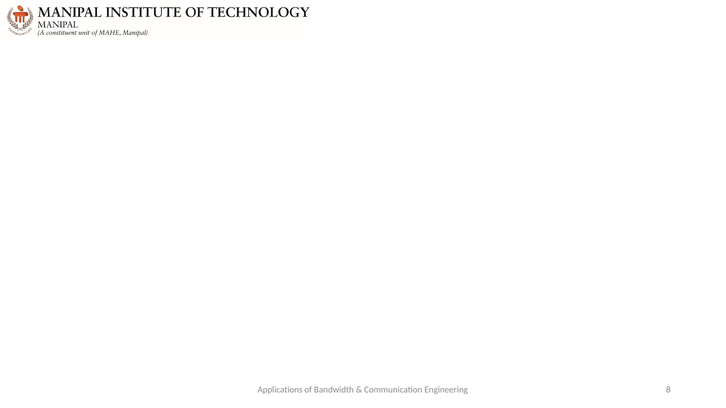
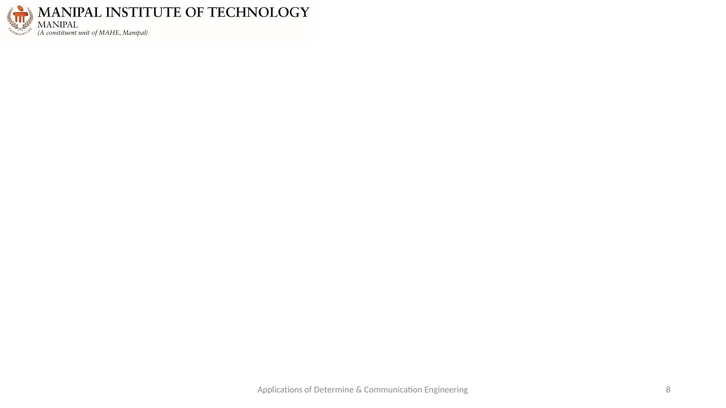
Bandwidth: Bandwidth -> Determine (334, 390)
